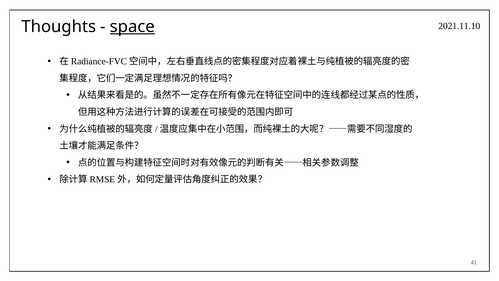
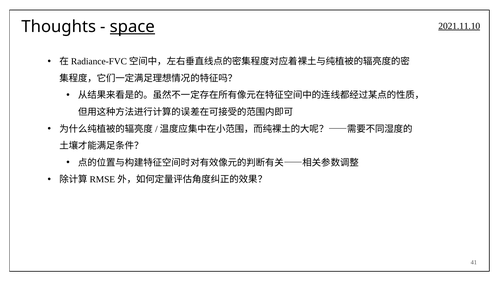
2021.11.10 underline: none -> present (459, 26)
